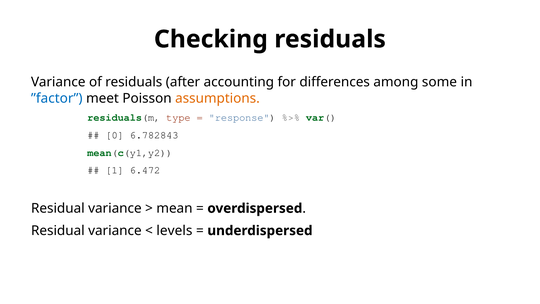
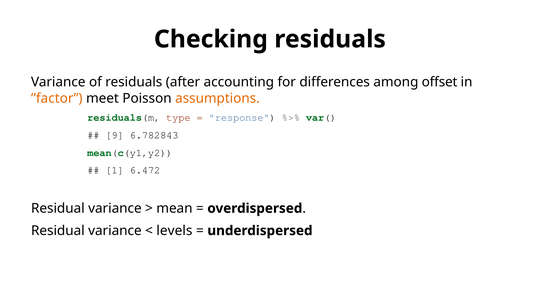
some: some -> offset (440, 82)
”factor colour: blue -> orange (57, 98)
0: 0 -> 9 (115, 135)
